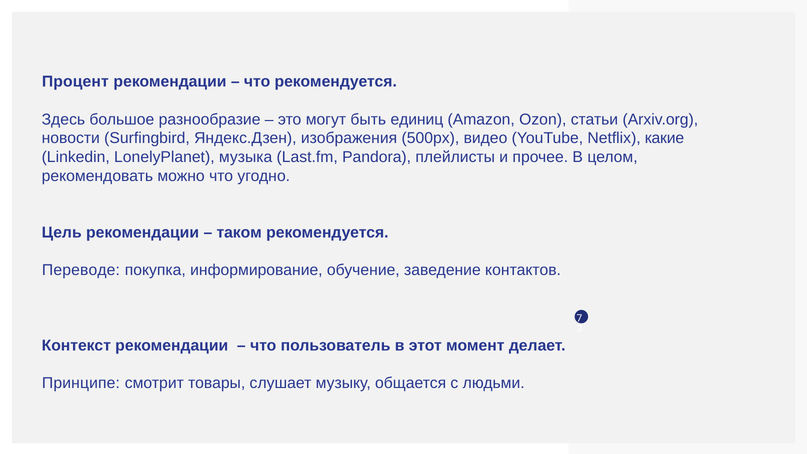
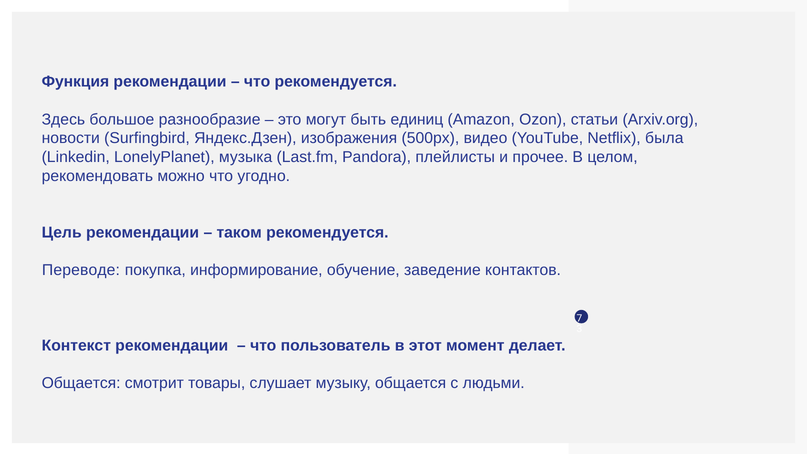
Процент: Процент -> Функция (75, 82)
какие: какие -> была (664, 138)
Принципе: Принципе -> Общается (81, 383)
